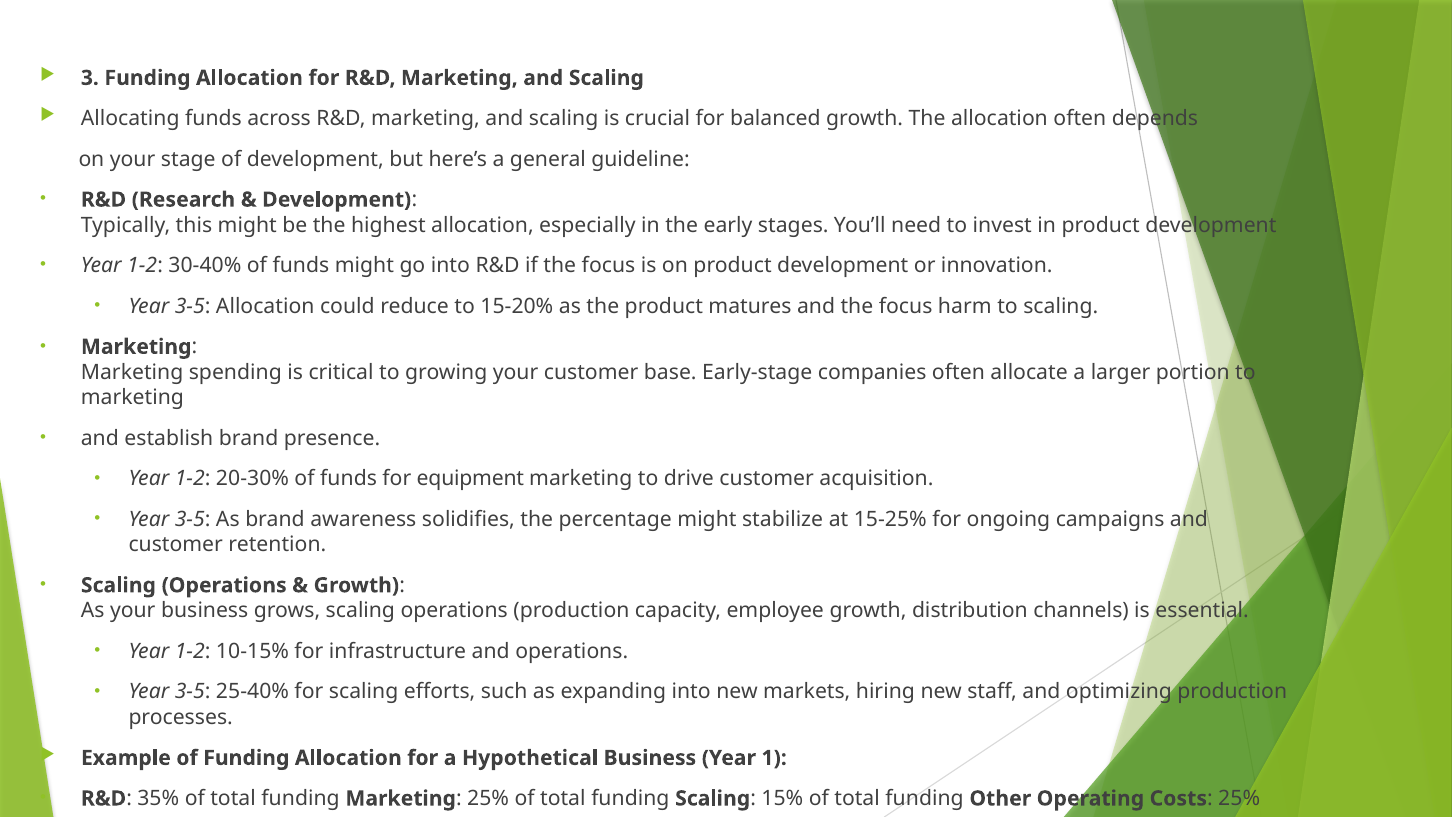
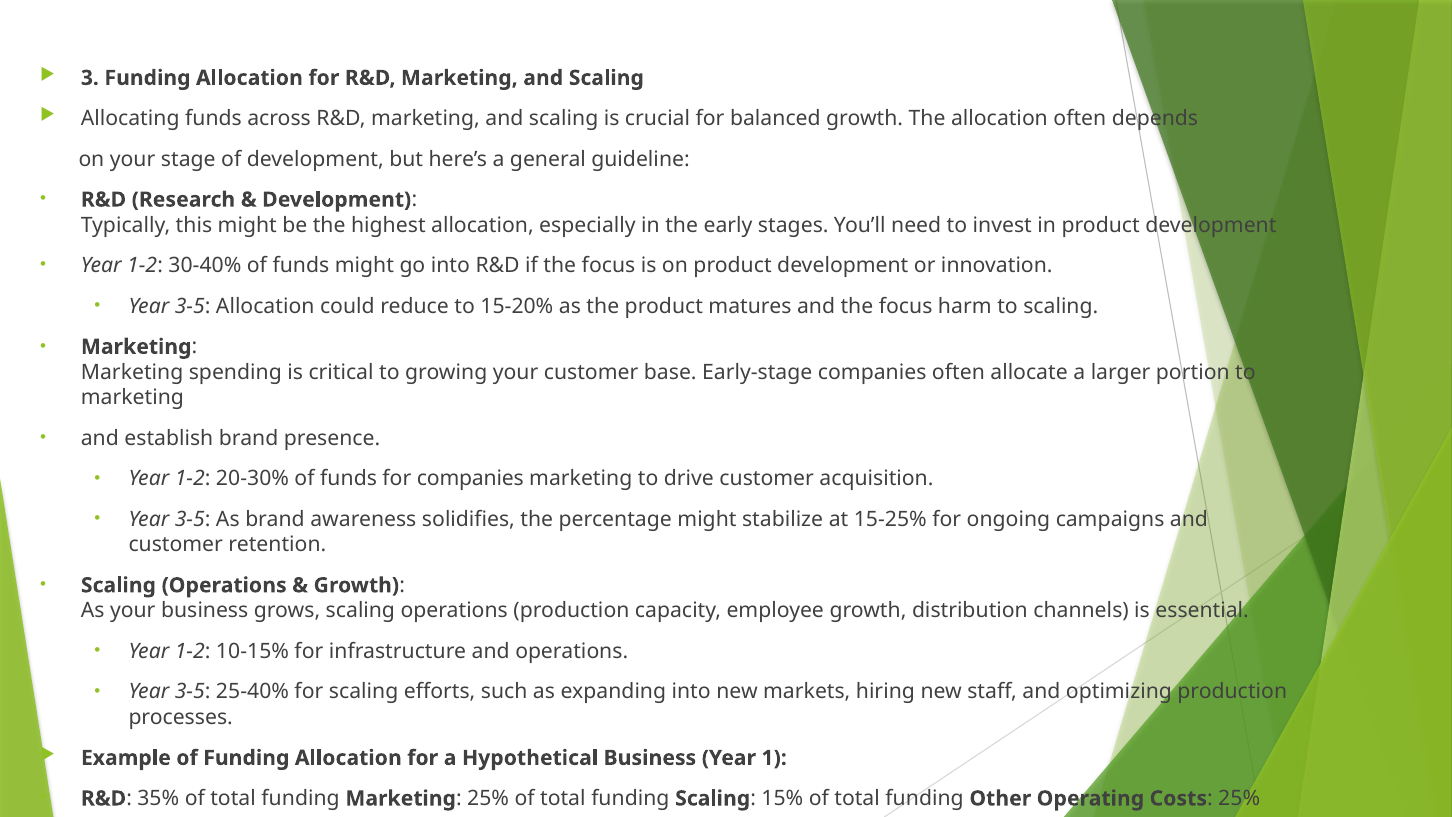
for equipment: equipment -> companies (470, 479)
